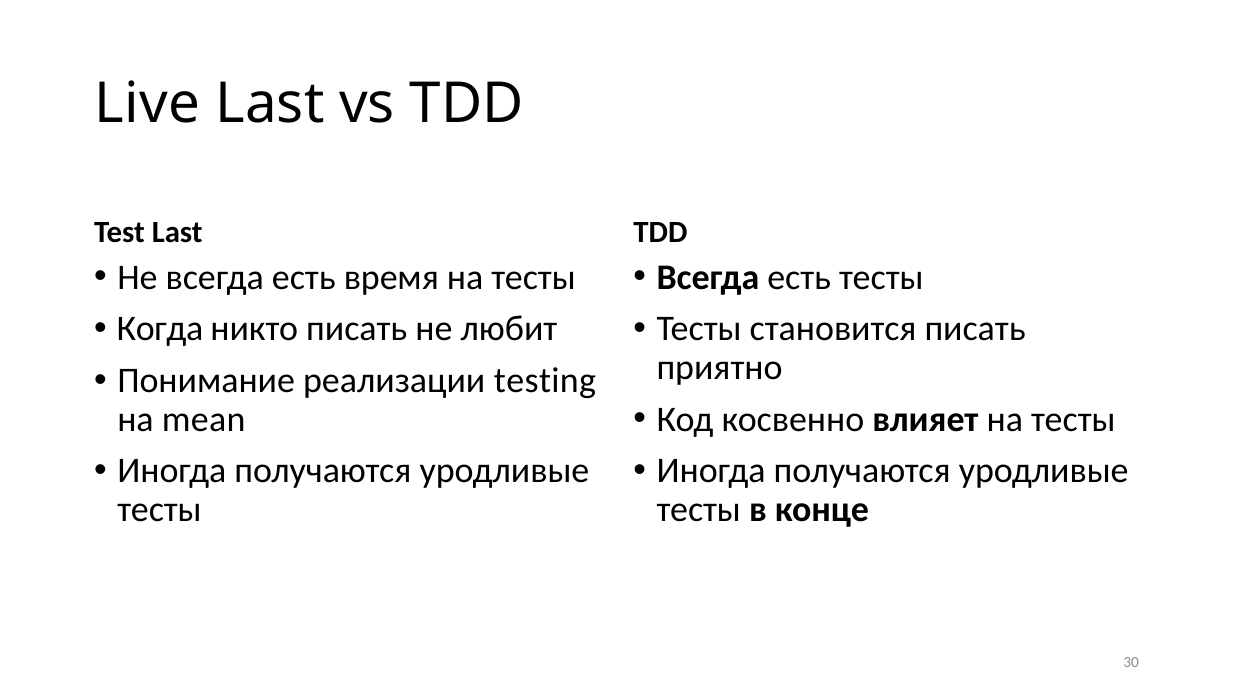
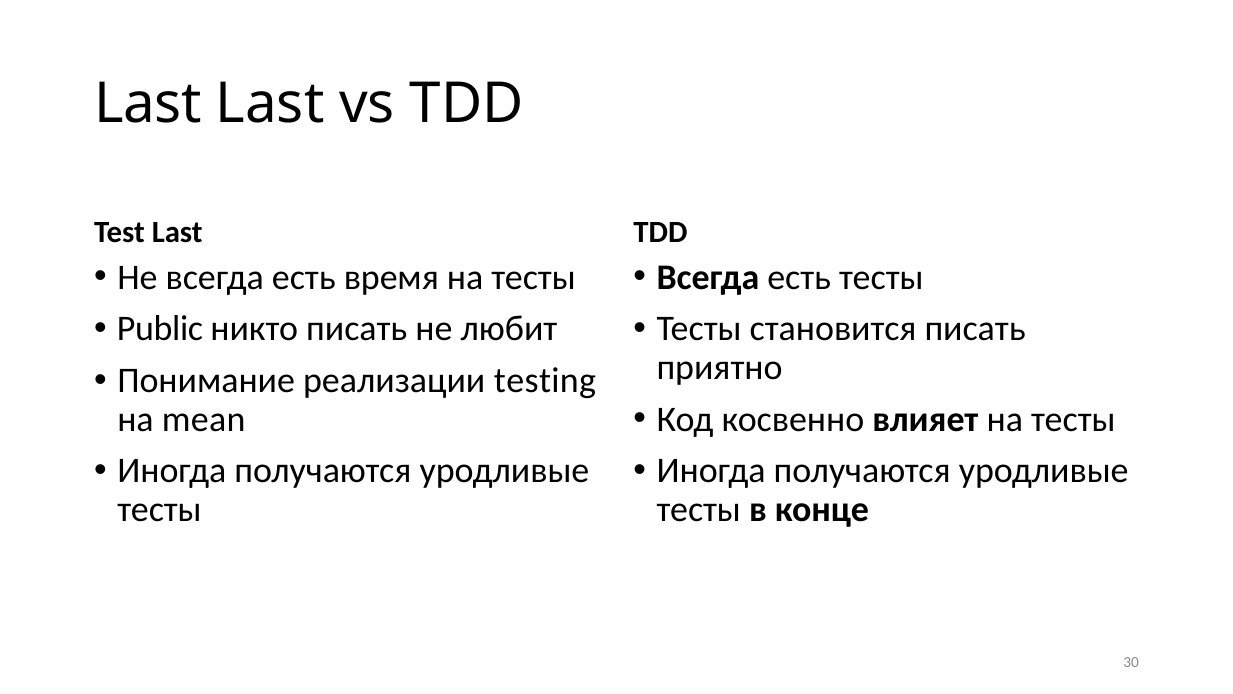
Live: Live -> Last (148, 104)
Когда: Когда -> Public (160, 329)
